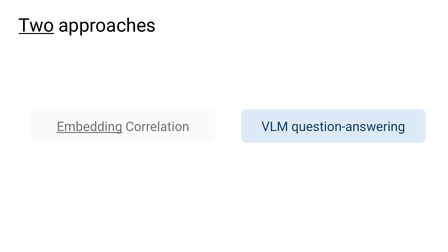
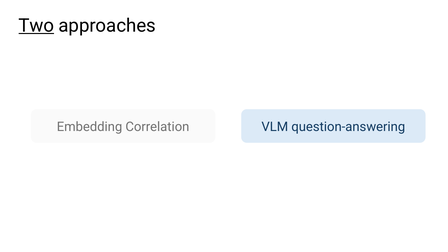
Embedding underline: present -> none (90, 127)
